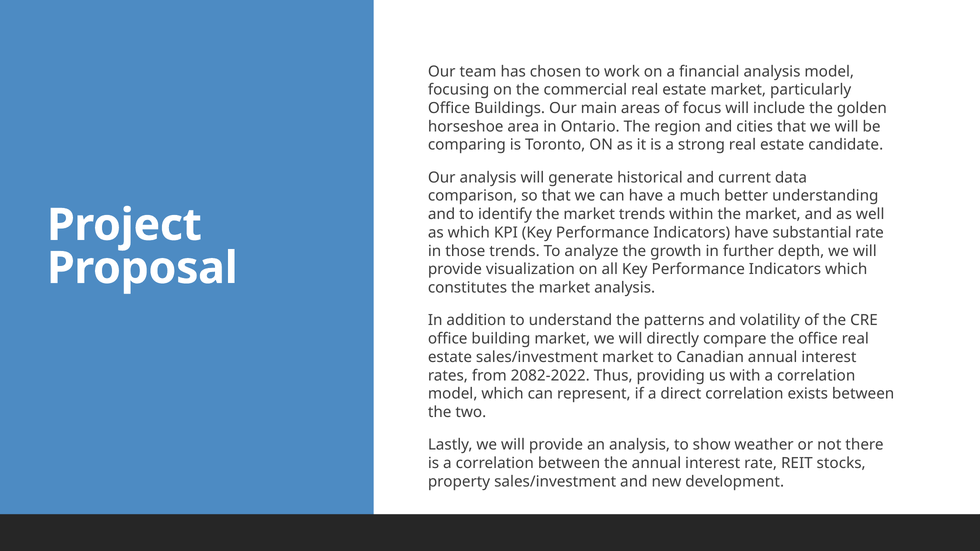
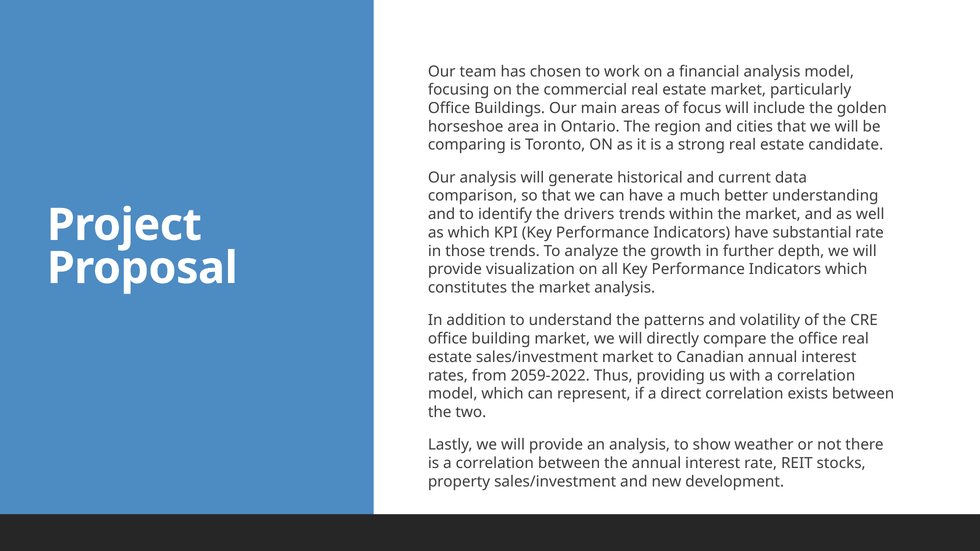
identify the market: market -> drivers (589, 214)
2082-2022: 2082-2022 -> 2059-2022 (550, 376)
